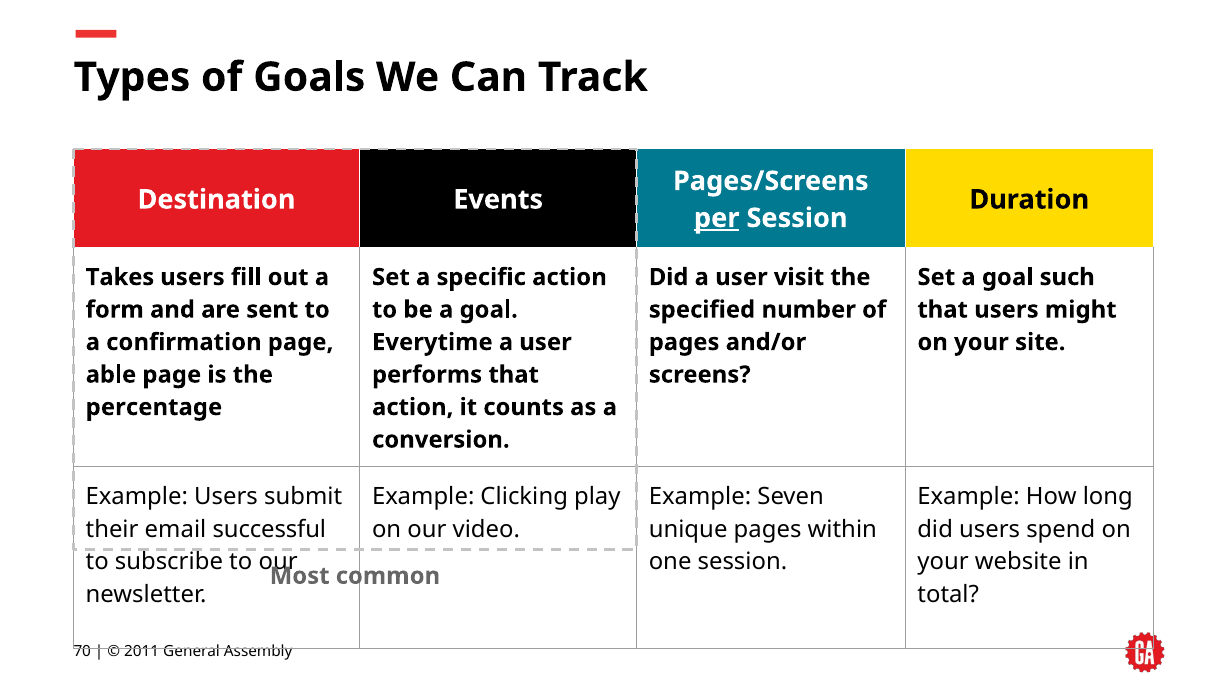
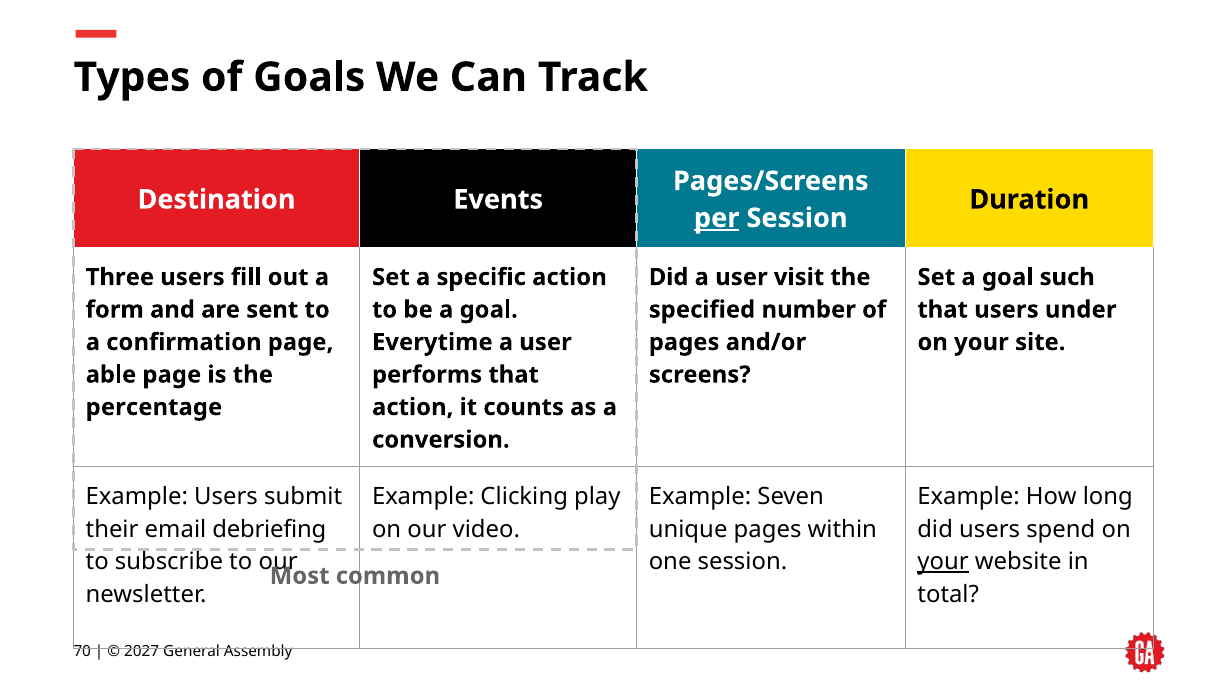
Takes: Takes -> Three (120, 277)
might: might -> under (1081, 310)
successful: successful -> debriefing (269, 529)
your underline: none -> present (943, 562)
2011: 2011 -> 2027 (142, 652)
